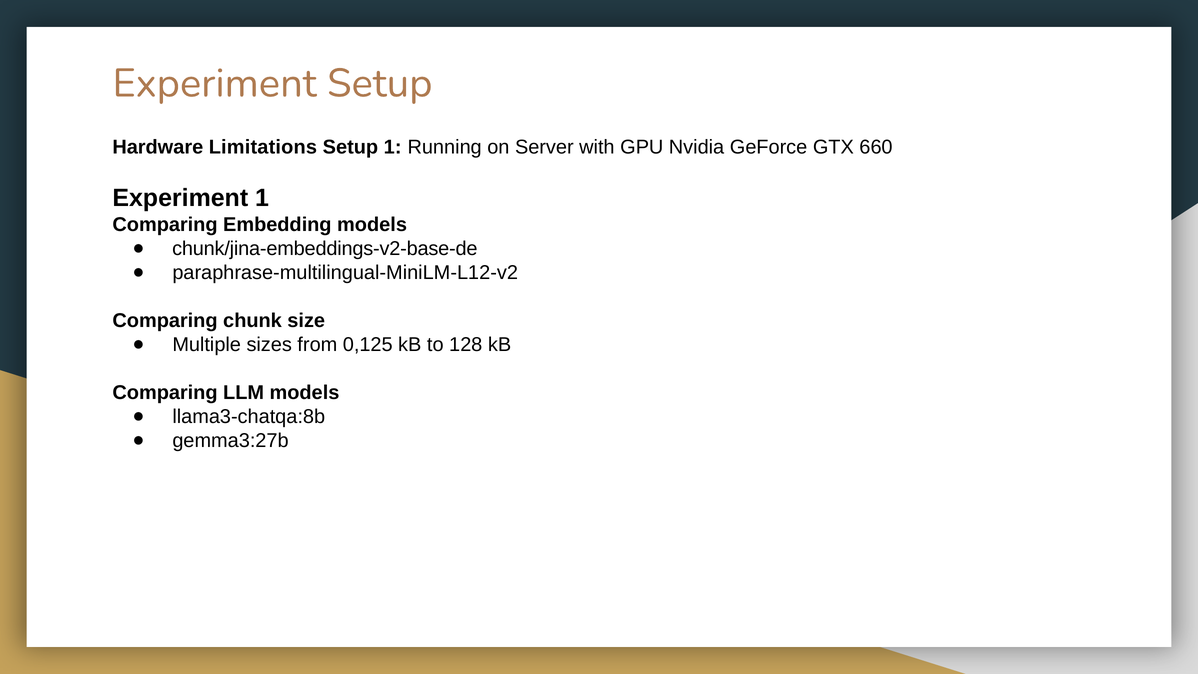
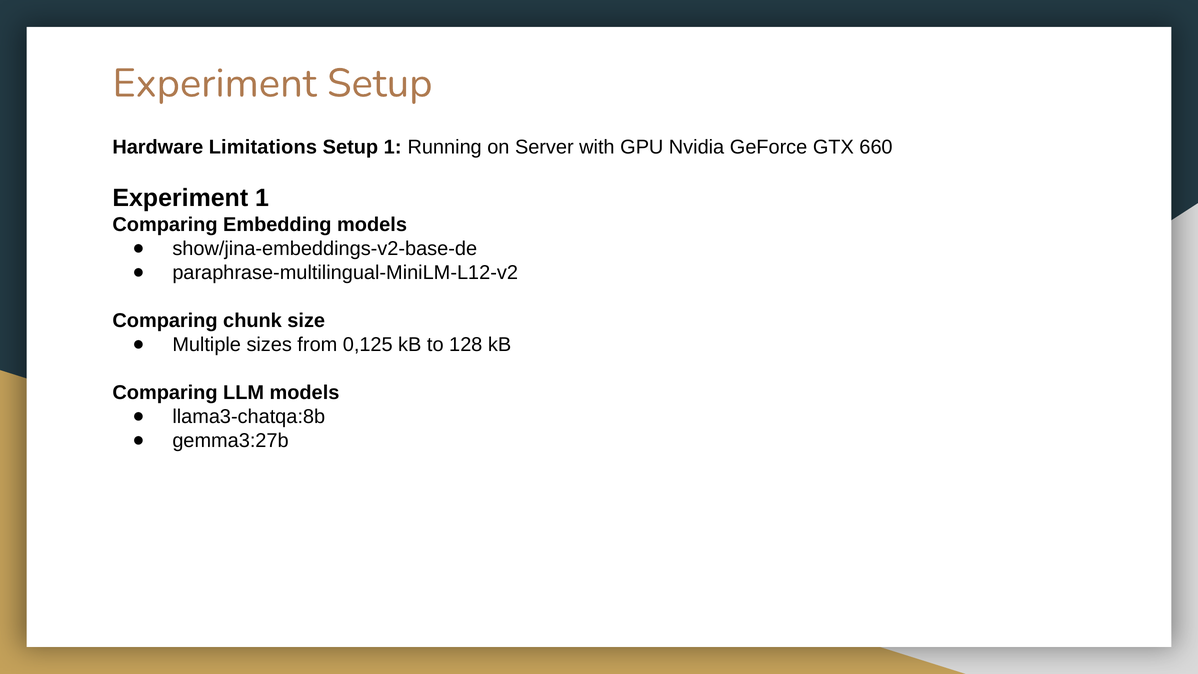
chunk/jina-embeddings-v2-base-de: chunk/jina-embeddings-v2-base-de -> show/jina-embeddings-v2-base-de (325, 249)
